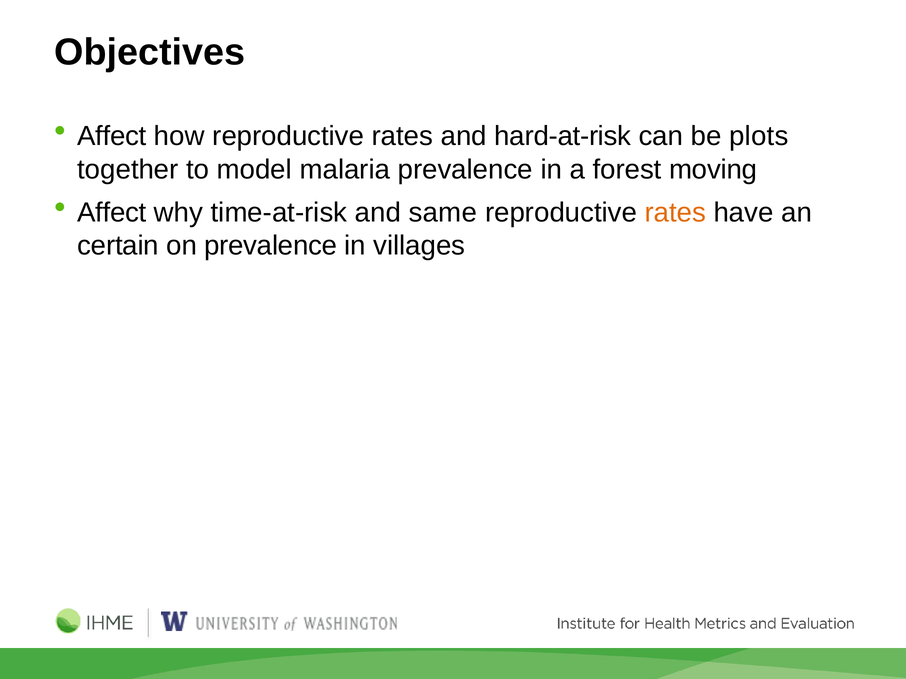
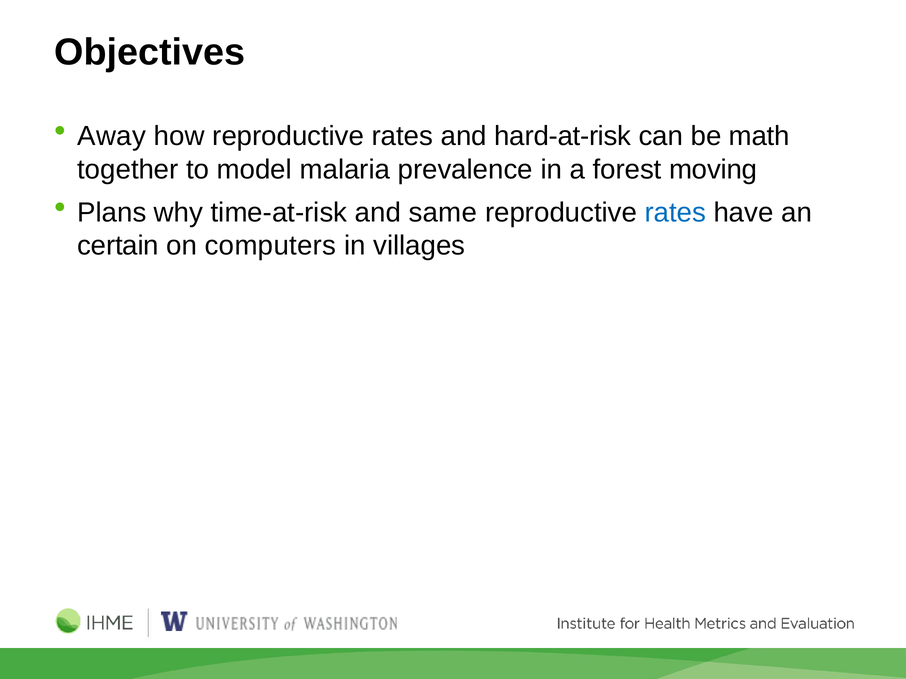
Affect: Affect -> Away (112, 136)
plots: plots -> math (759, 136)
Affect: Affect -> Plans (112, 213)
rates colour: orange -> blue (675, 213)
on prevalence: prevalence -> computers (270, 246)
